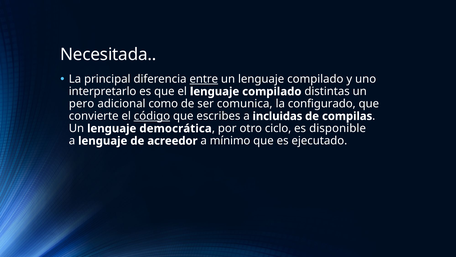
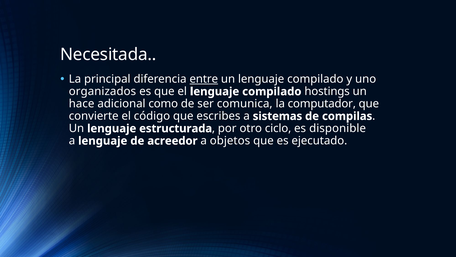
interpretarlo: interpretarlo -> organizados (102, 91)
distintas: distintas -> hostings (327, 91)
pero: pero -> hace (82, 104)
configurado: configurado -> computador (322, 104)
código underline: present -> none (152, 116)
incluidas: incluidas -> sistemas (277, 116)
democrática: democrática -> estructurada (176, 128)
mínimo: mínimo -> objetos (230, 141)
